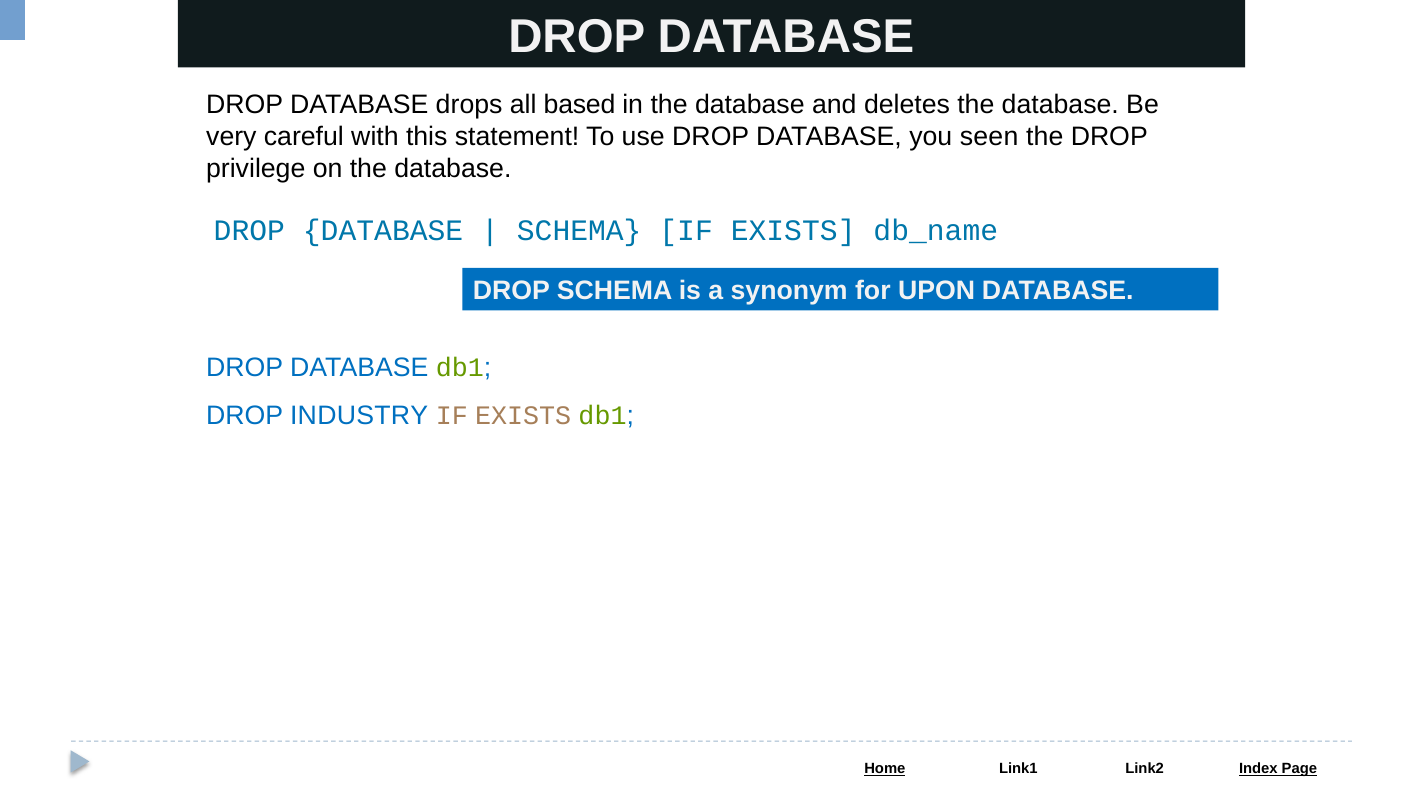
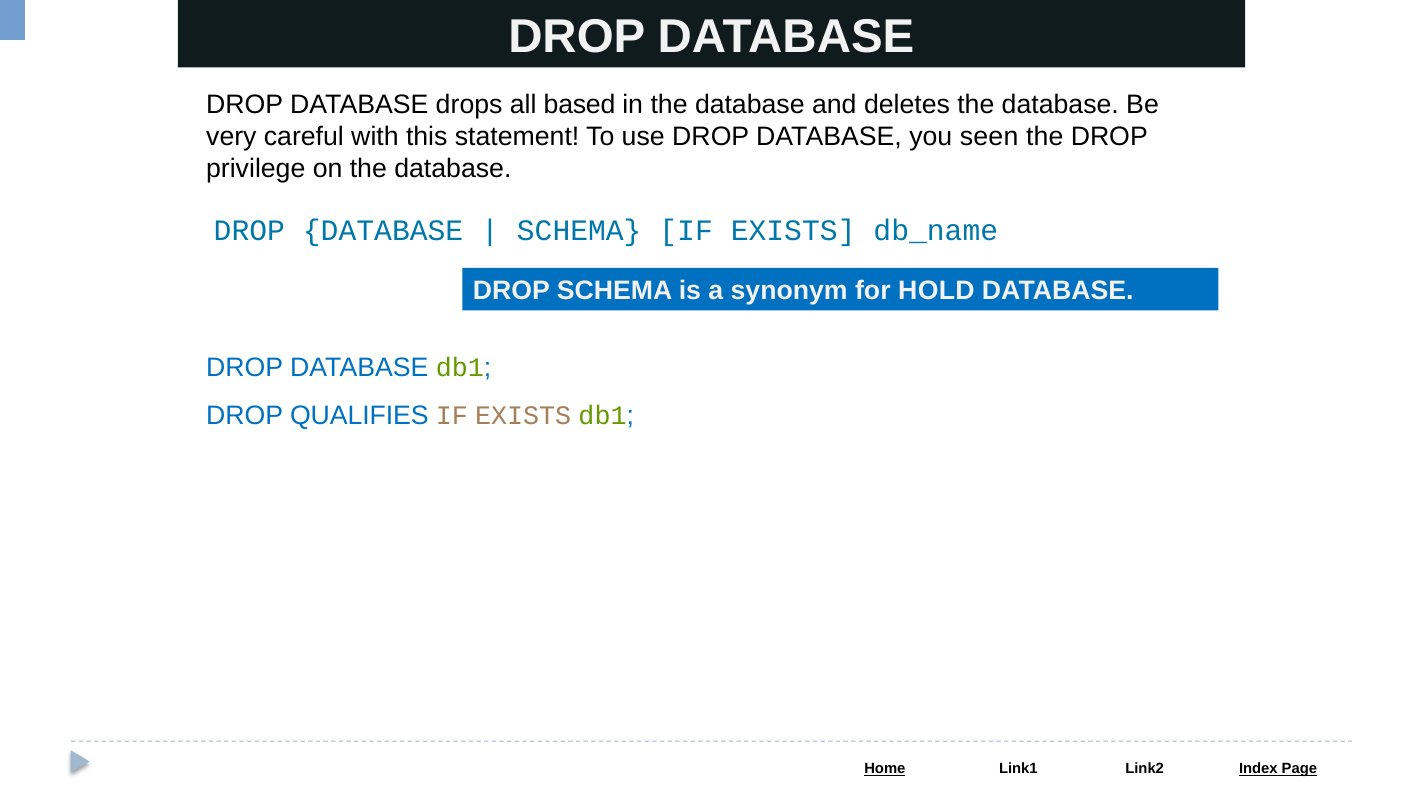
UPON: UPON -> HOLD (936, 291)
INDUSTRY: INDUSTRY -> QUALIFIES (359, 416)
